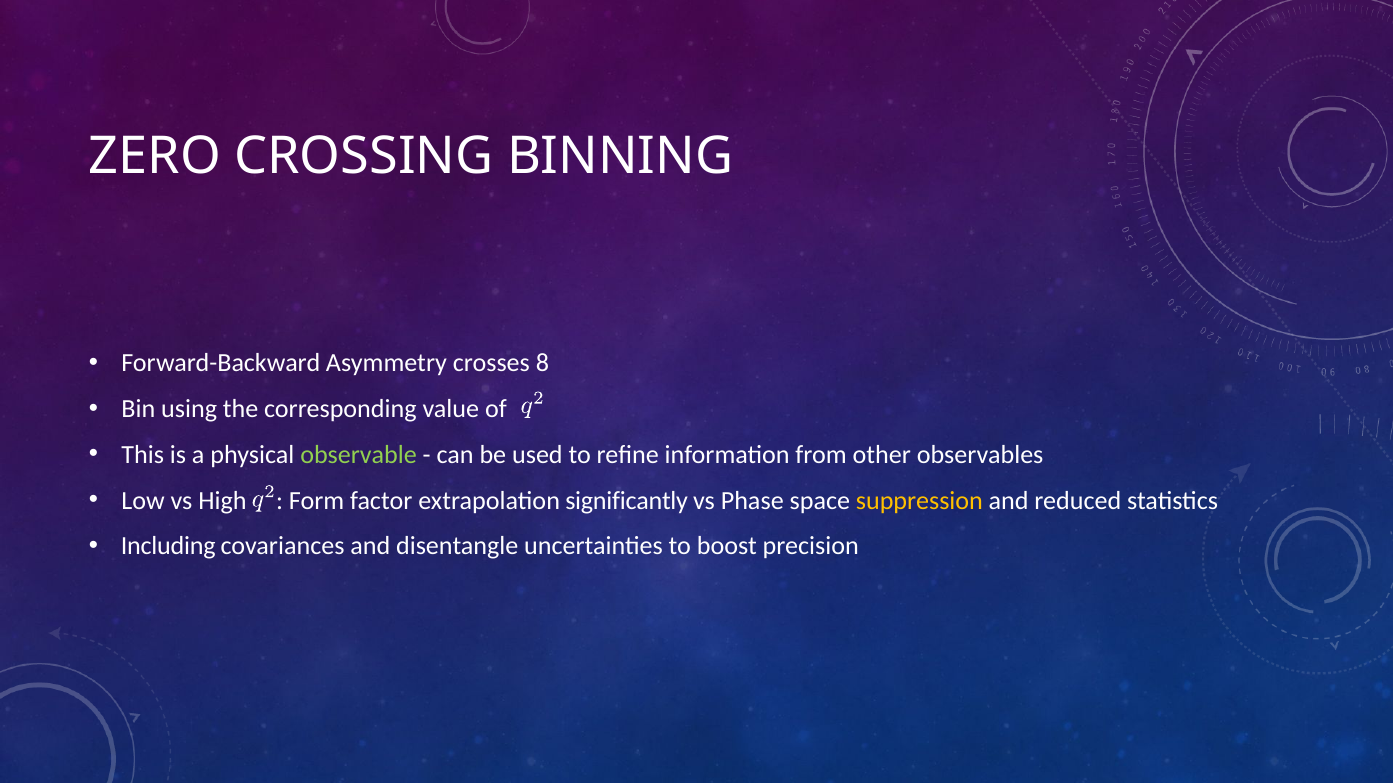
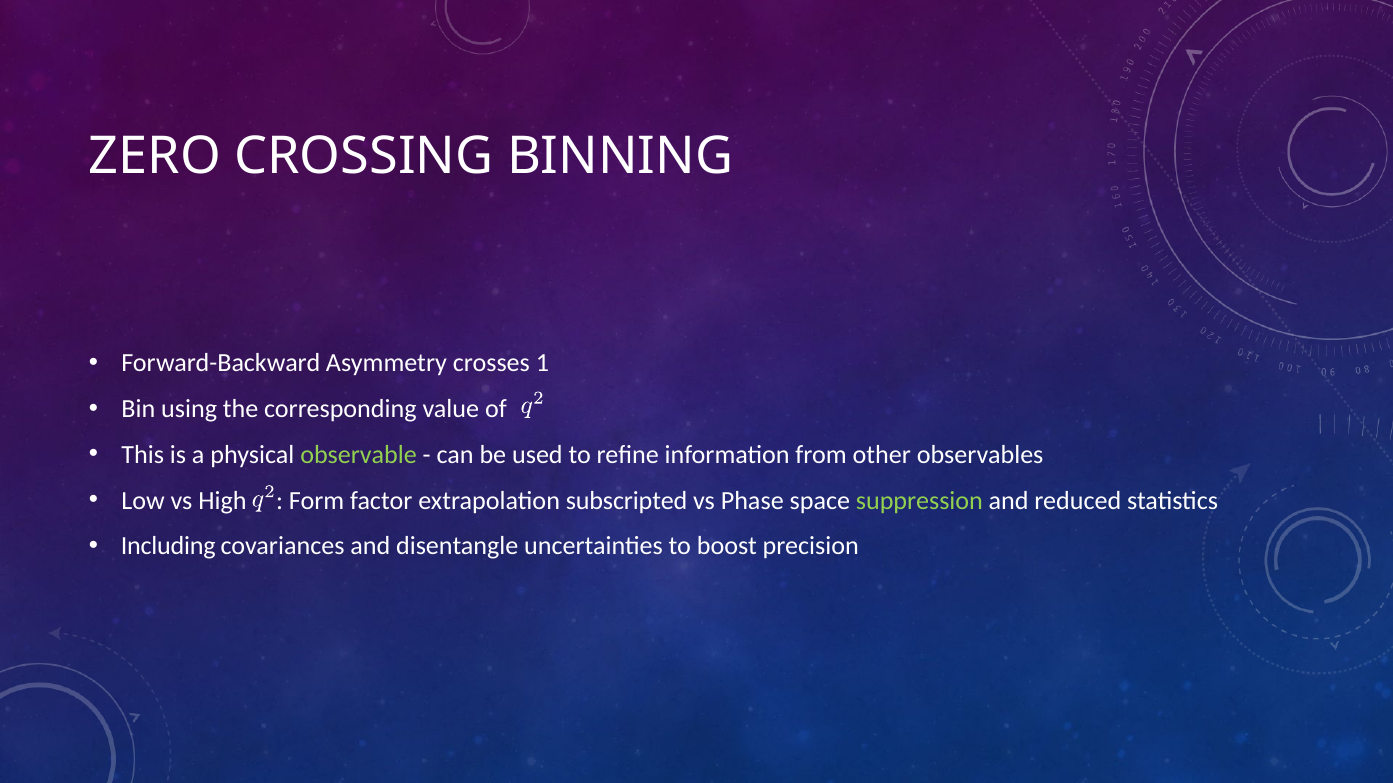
8: 8 -> 1 (542, 363)
significantly: significantly -> subscripted (627, 501)
suppression colour: yellow -> light green (919, 501)
